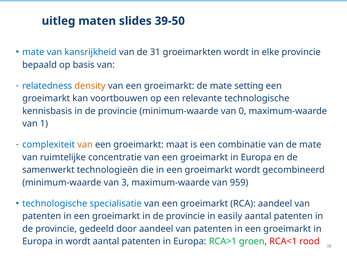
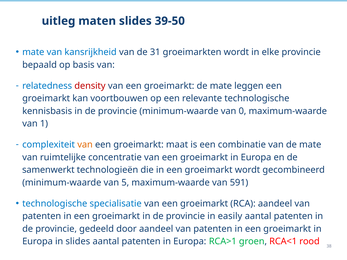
density colour: orange -> red (90, 86)
setting: setting -> leggen (249, 86)
3: 3 -> 5 (125, 183)
959: 959 -> 591 (239, 183)
in wordt: wordt -> slides (78, 242)
